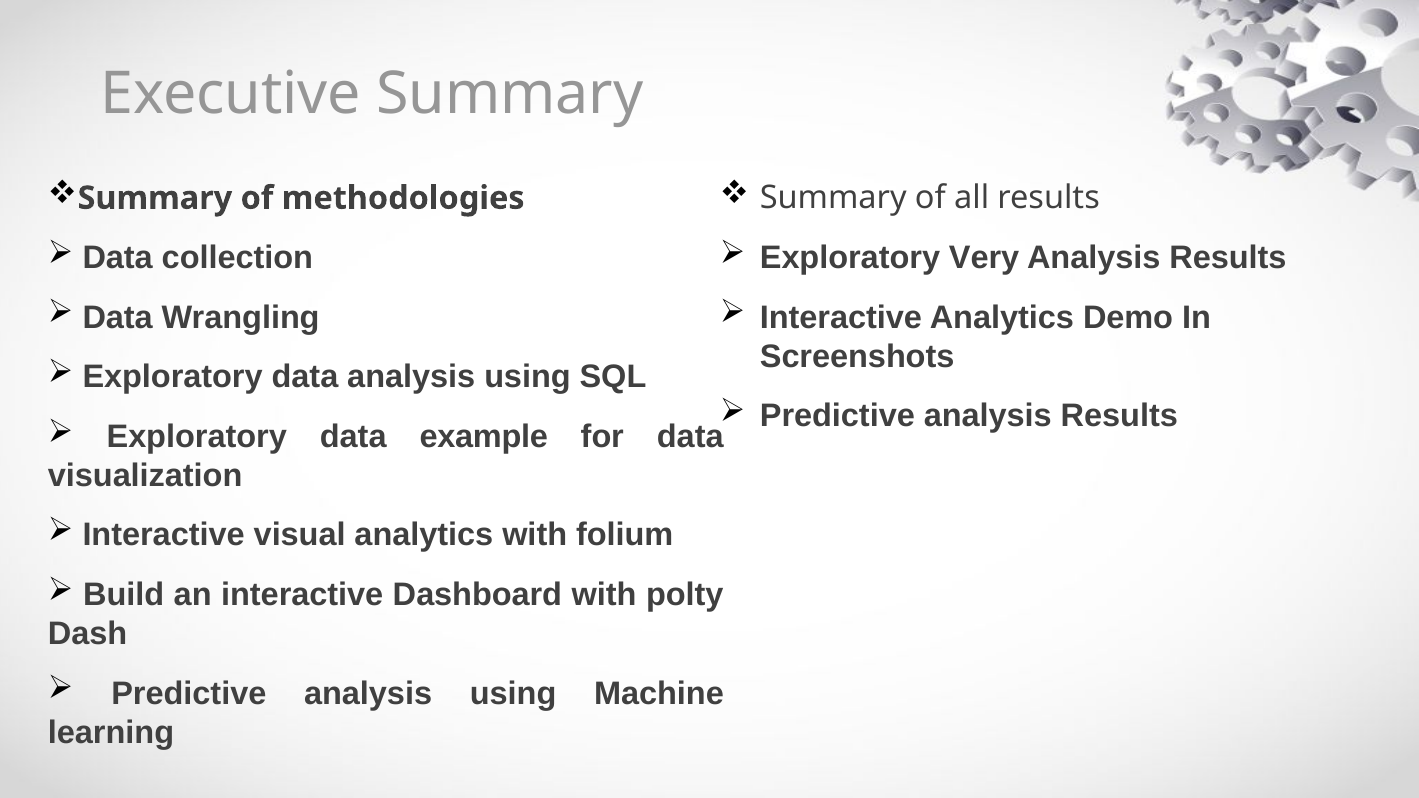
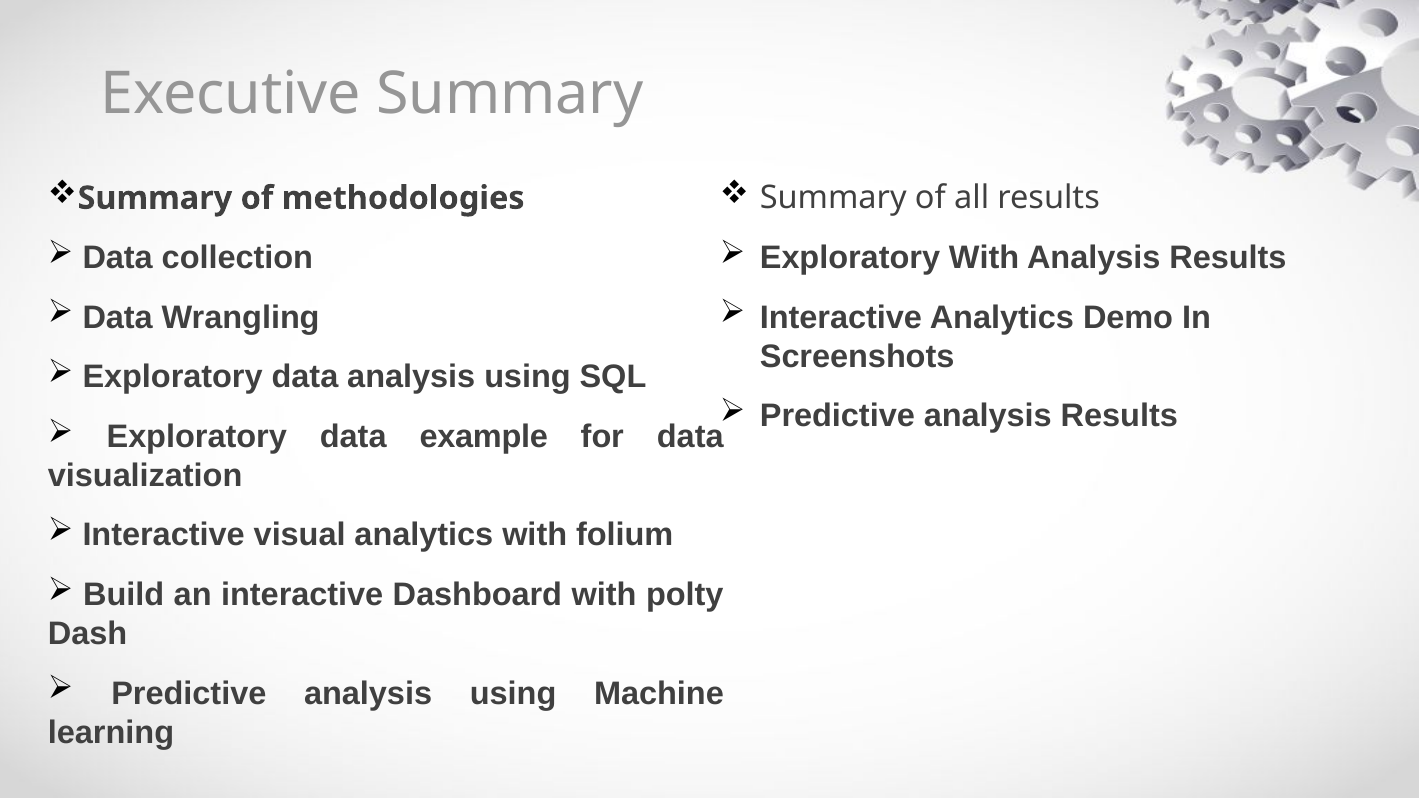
Exploratory Very: Very -> With (984, 258)
